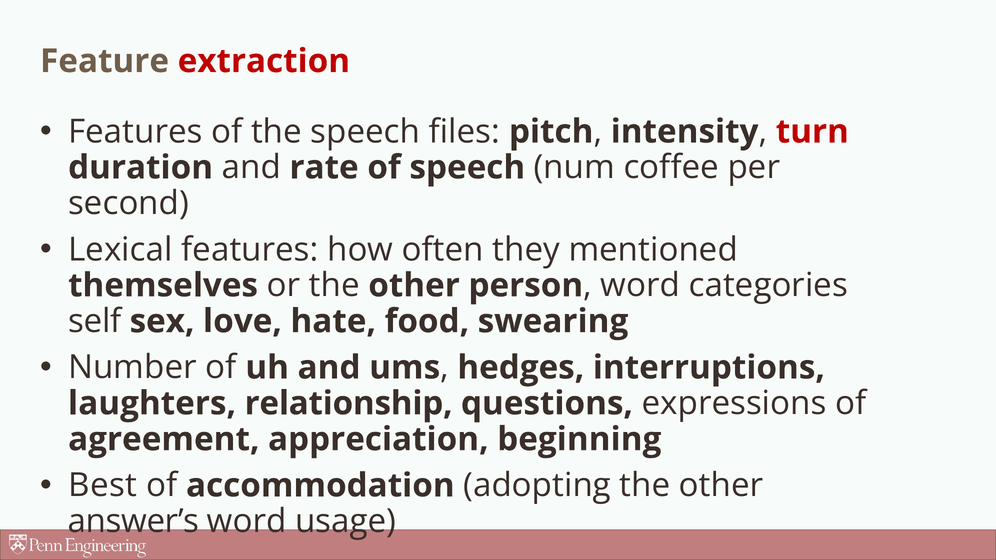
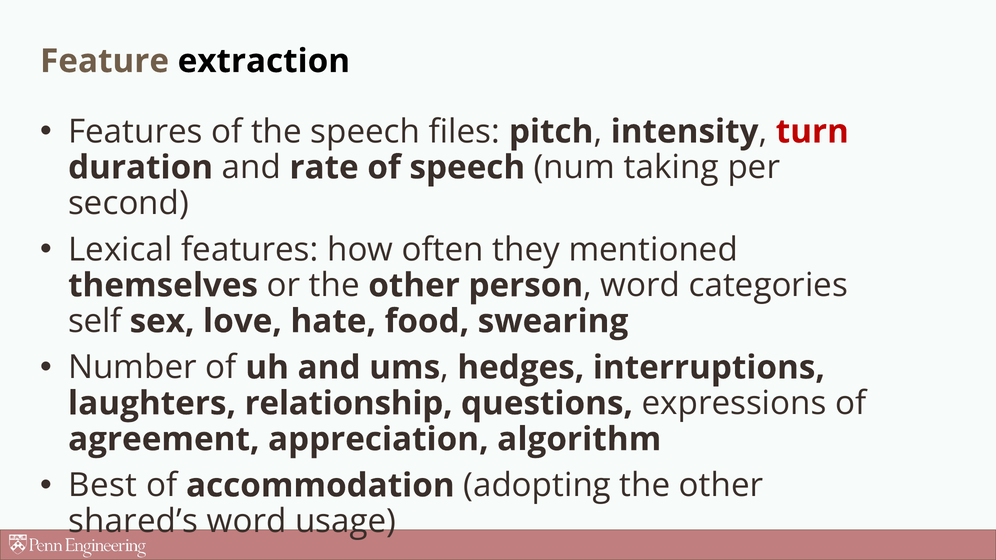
extraction colour: red -> black (264, 61)
coffee: coffee -> taking (671, 168)
beginning: beginning -> algorithm (579, 439)
answer’s: answer’s -> shared’s (133, 522)
